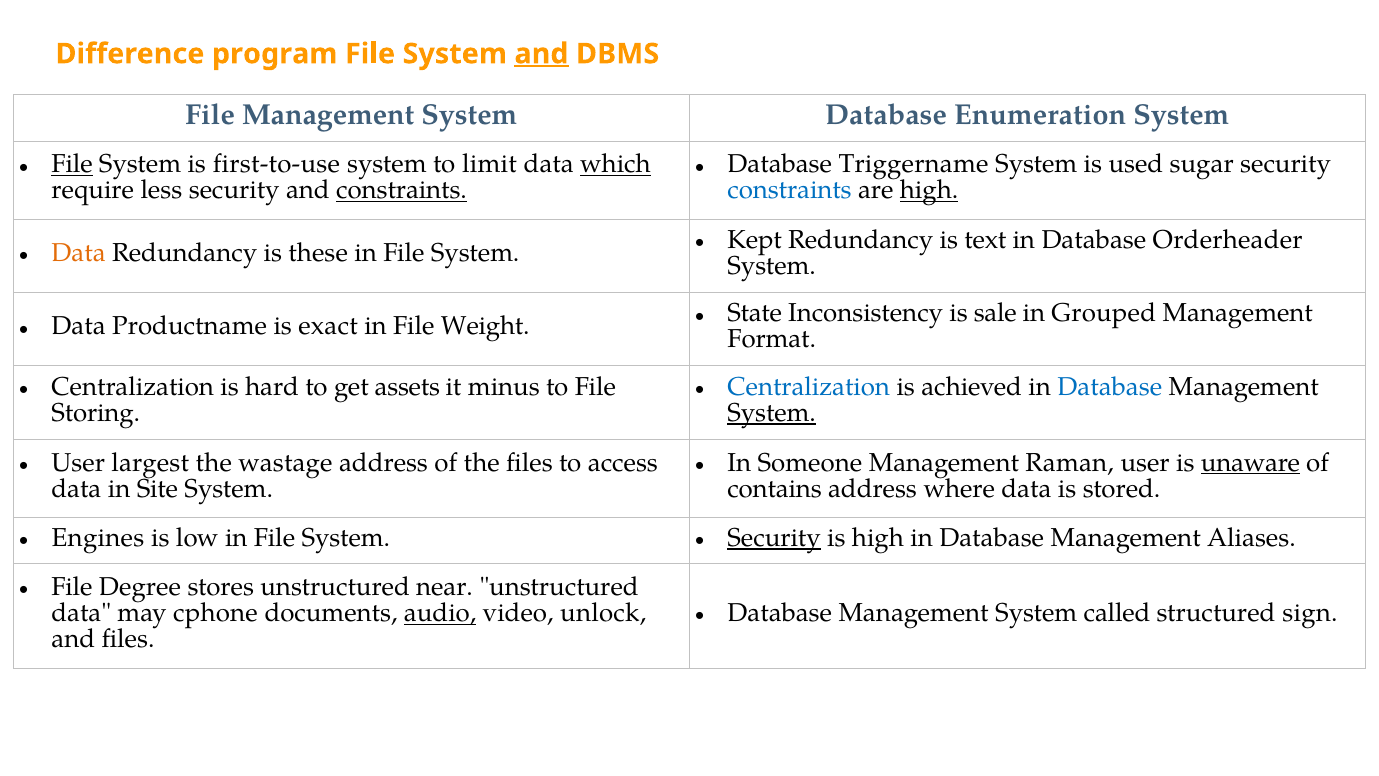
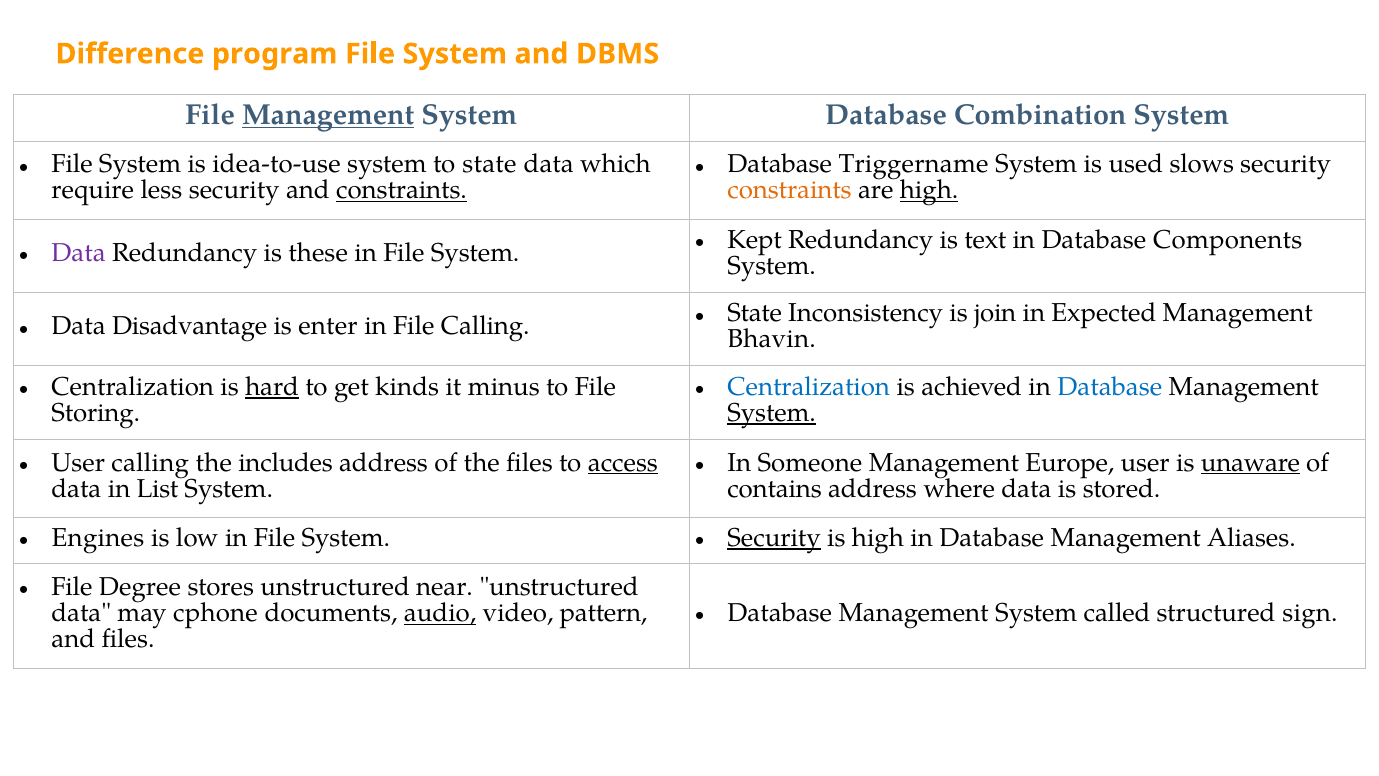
and underline: present -> none (541, 54)
Management underline: none -> present (328, 115)
Enumeration: Enumeration -> Combination (1040, 115)
File underline: present -> none (72, 164)
first-to-use: first-to-use -> idea-to-use (277, 164)
to limit: limit -> state (489, 164)
which underline: present -> none (615, 164)
sugar: sugar -> slows (1202, 164)
constraints colour: blue -> orange (790, 190)
Orderheader: Orderheader -> Components (1228, 240)
Data colour: orange -> purple (79, 253)
sale: sale -> join (995, 313)
Grouped: Grouped -> Expected (1104, 313)
Productname: Productname -> Disadvantage (190, 326)
exact: exact -> enter (328, 326)
File Weight: Weight -> Calling (485, 326)
Format: Format -> Bhavin (772, 339)
hard underline: none -> present (272, 387)
assets: assets -> kinds (407, 387)
User largest: largest -> calling (150, 462)
wastage: wastage -> includes (286, 462)
access underline: none -> present (623, 462)
Raman: Raman -> Europe (1070, 462)
Site: Site -> List (157, 488)
unlock: unlock -> pattern (604, 613)
